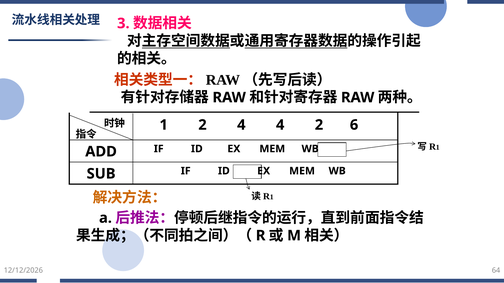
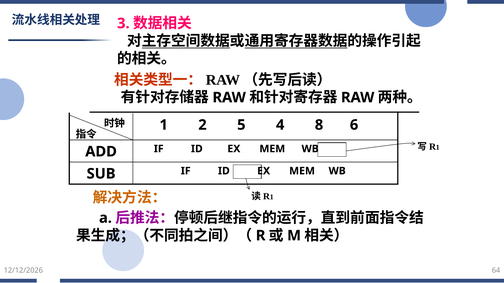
2 4: 4 -> 5 (241, 125)
4 2: 2 -> 8 (319, 125)
